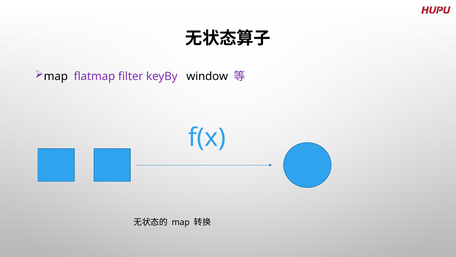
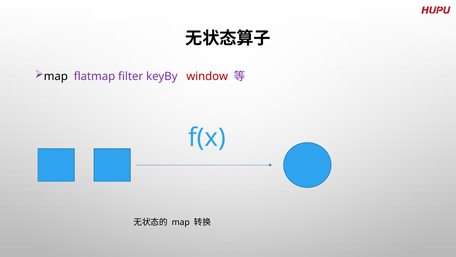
window colour: black -> red (207, 76)
